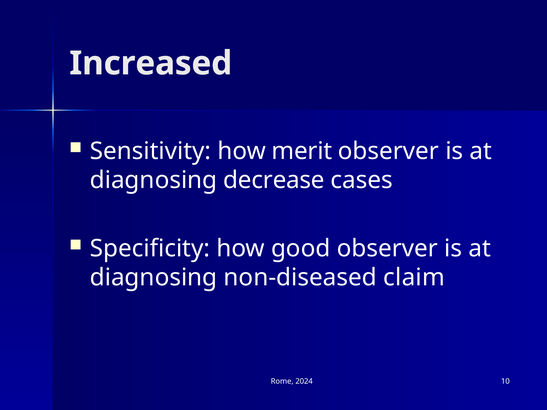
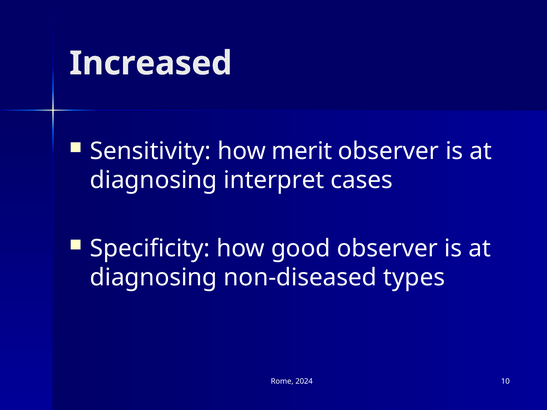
decrease: decrease -> interpret (274, 180)
claim: claim -> types (414, 278)
